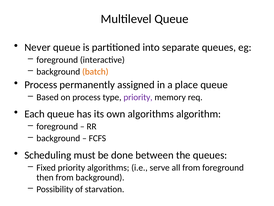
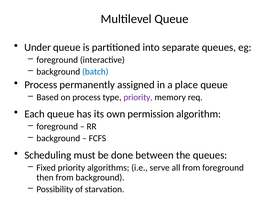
Never: Never -> Under (38, 47)
batch colour: orange -> blue (95, 72)
own algorithms: algorithms -> permission (151, 114)
